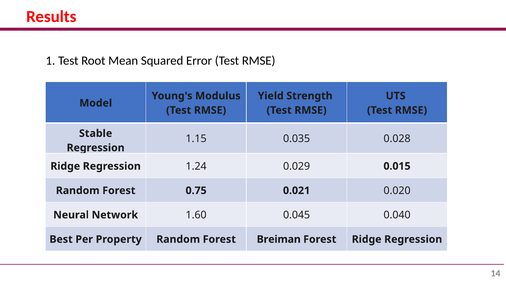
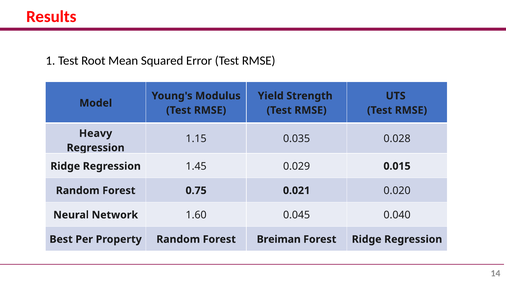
Stable: Stable -> Heavy (96, 134)
1.24: 1.24 -> 1.45 (196, 167)
